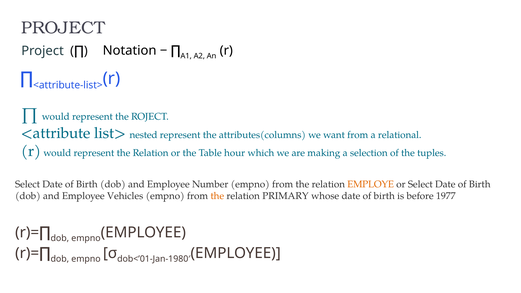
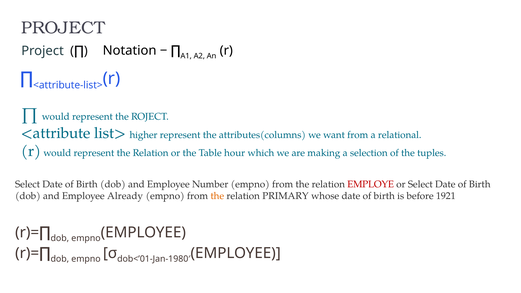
nested: nested -> higher (144, 135)
EMPLOYE colour: orange -> red (371, 184)
Vehicles: Vehicles -> Already (125, 196)
1977: 1977 -> 1921 (446, 196)
